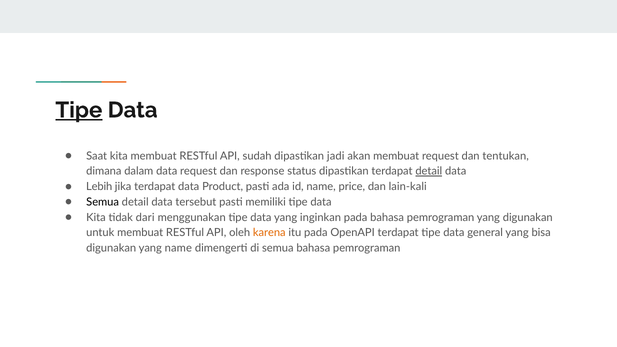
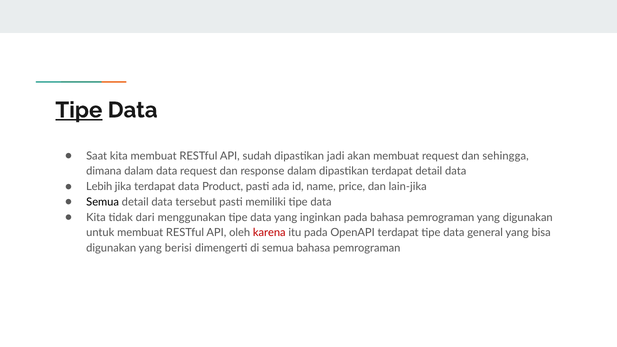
tentukan: tentukan -> sehingga (506, 156)
response status: status -> dalam (302, 171)
detail underline: present -> none (429, 171)
lain-kali: lain-kali -> lain-jika (408, 187)
karena colour: orange -> red (269, 233)
yang name: name -> berisi (178, 248)
